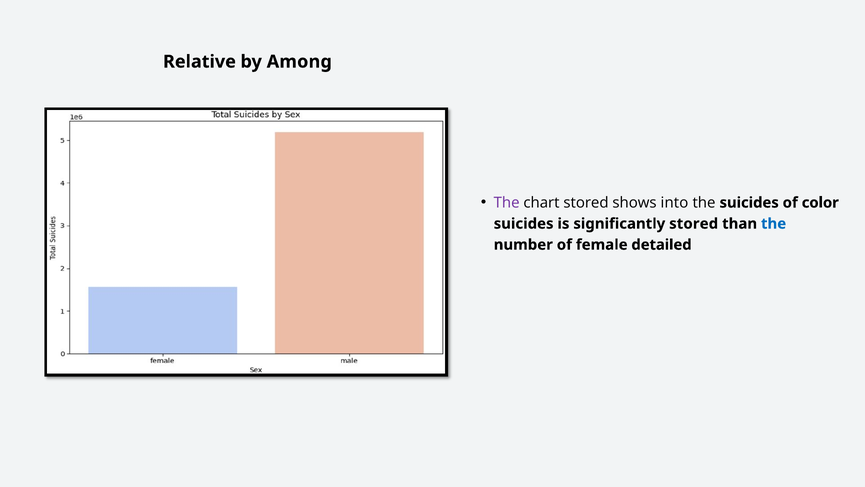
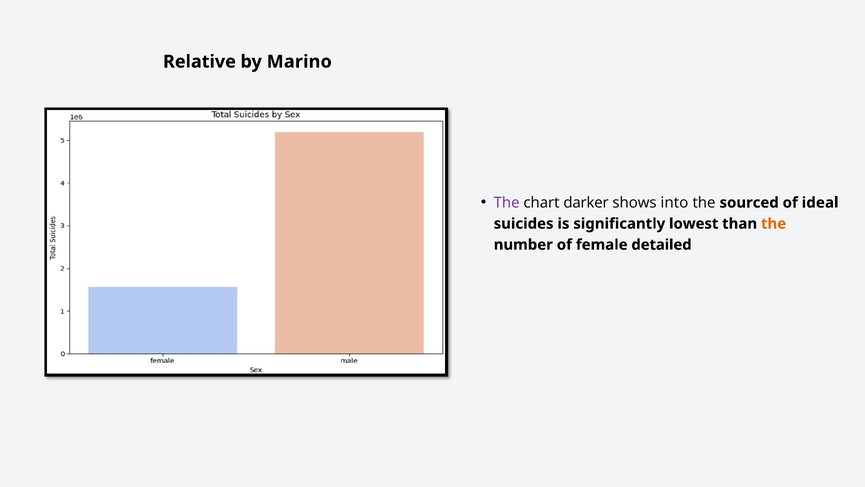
Among: Among -> Marino (299, 62)
chart stored: stored -> darker (586, 203)
the suicides: suicides -> sourced (749, 203)
color: color -> ideal (820, 203)
significantly stored: stored -> lowest (694, 224)
the colour: blue -> orange (774, 224)
